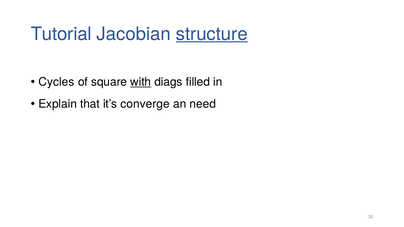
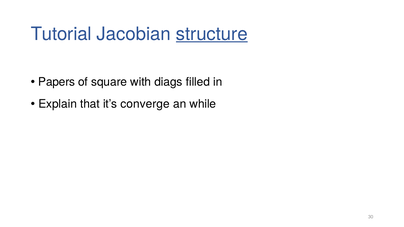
Cycles: Cycles -> Papers (57, 82)
with underline: present -> none (141, 82)
need: need -> while (203, 104)
